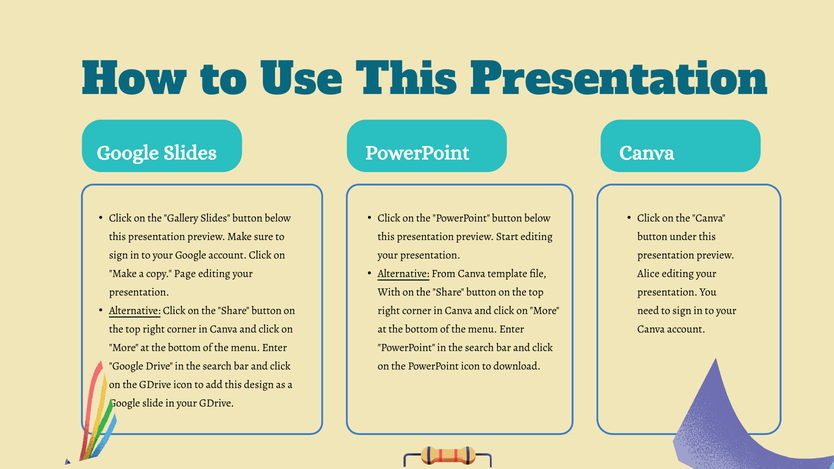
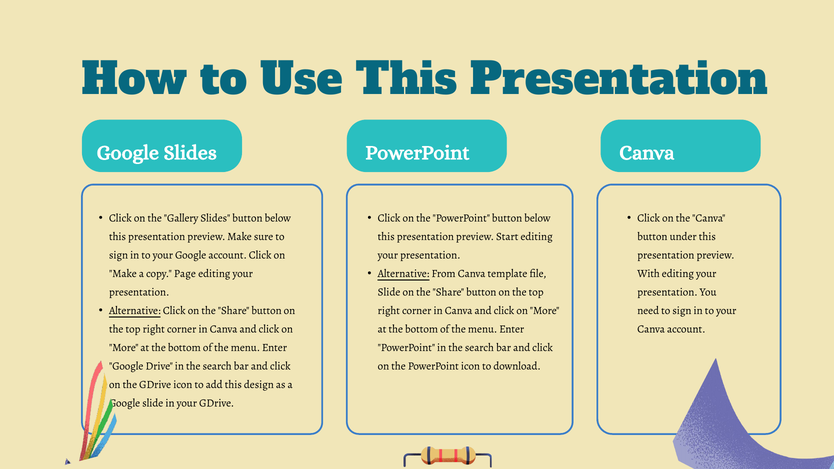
Alice: Alice -> With (649, 274)
With: With -> Slide (389, 292)
